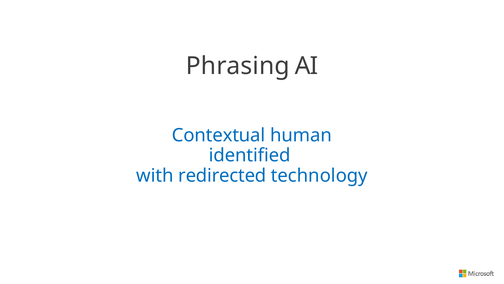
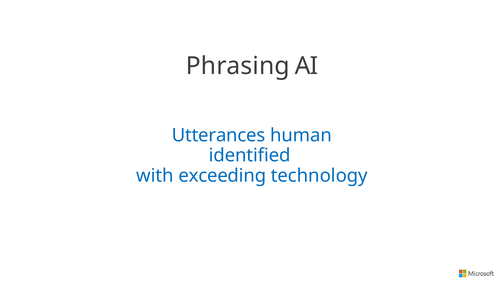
Contextual: Contextual -> Utterances (219, 135)
redirected: redirected -> exceeding (222, 175)
